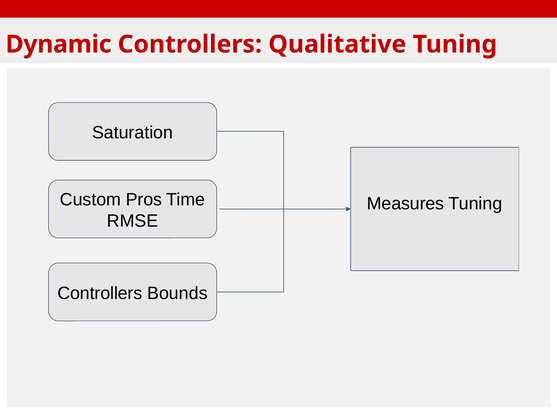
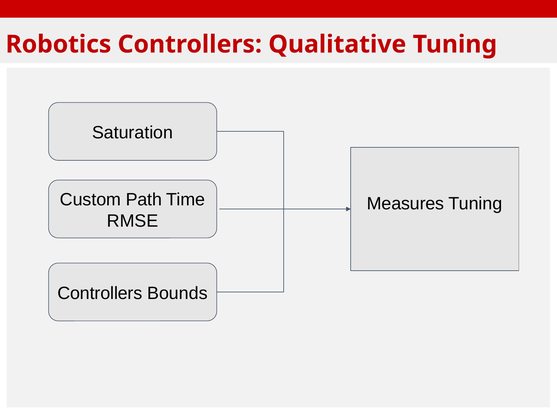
Dynamic: Dynamic -> Robotics (58, 44)
Pros: Pros -> Path (144, 199)
